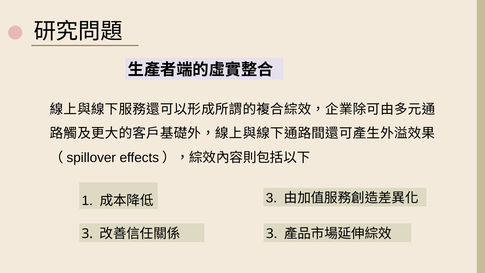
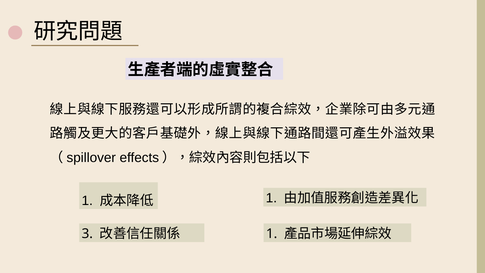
3: 3 -> 1 (271, 198)
3: 3 -> 1 (272, 234)
